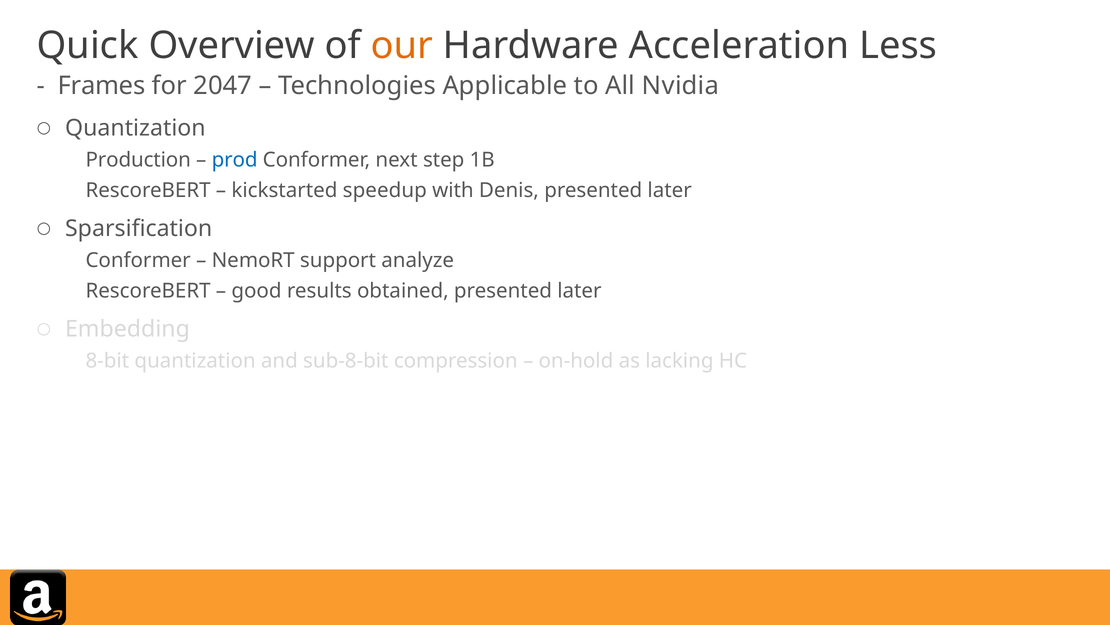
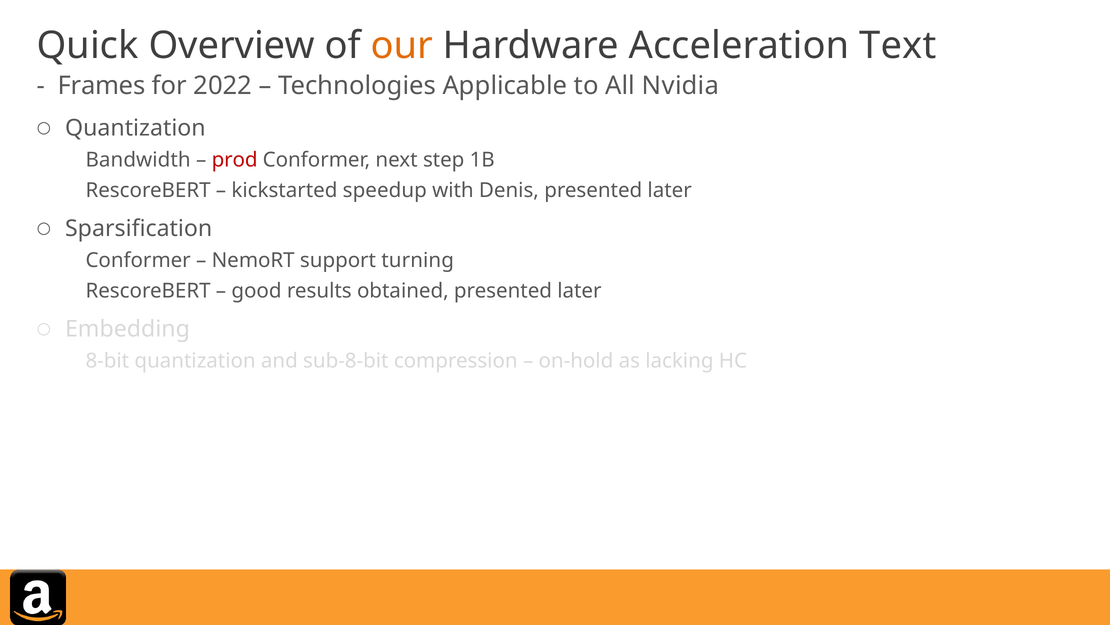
Less: Less -> Text (898, 45)
2047: 2047 -> 2022 (223, 86)
Production: Production -> Bandwidth (138, 160)
prod colour: blue -> red (235, 160)
analyze: analyze -> turning (418, 260)
